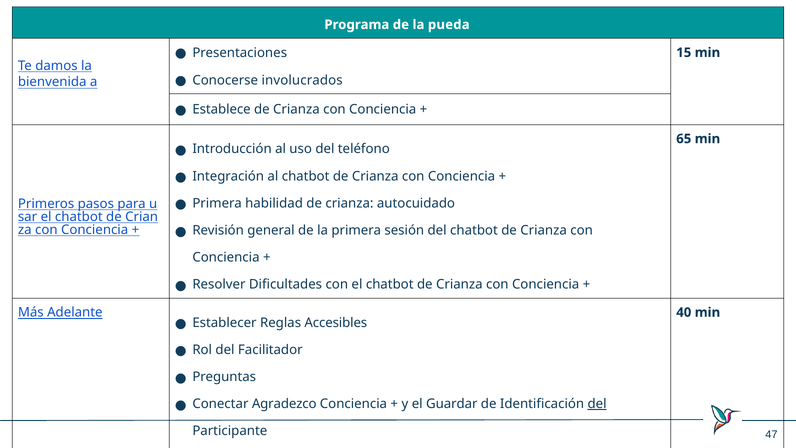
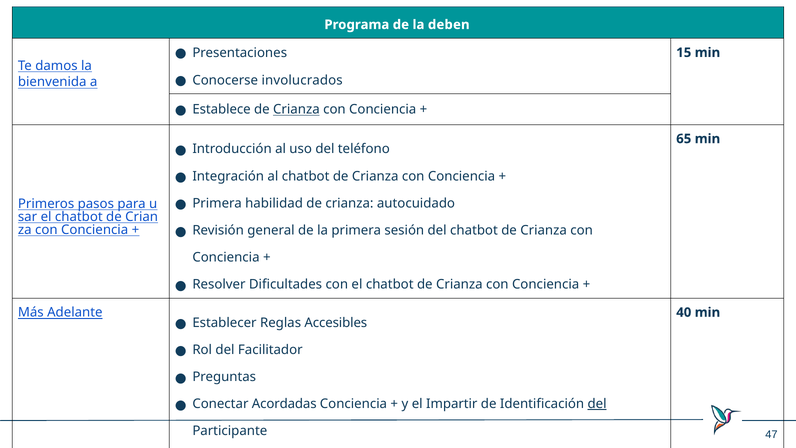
pueda: pueda -> deben (449, 25)
Crianza underline: none -> present (296, 110)
Agradezco: Agradezco -> Acordadas (284, 404)
Guardar: Guardar -> Impartir (452, 404)
